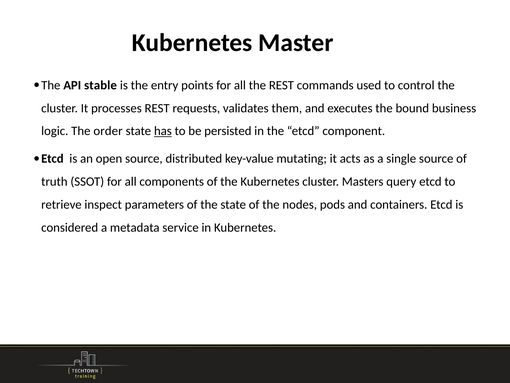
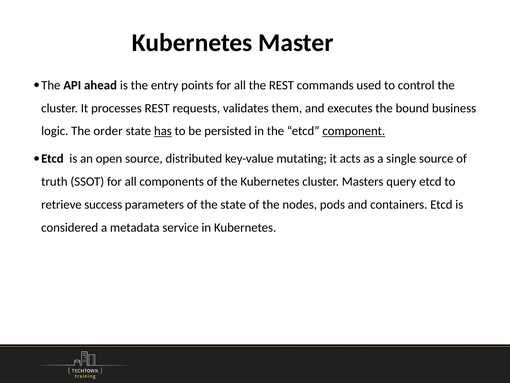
stable: stable -> ahead (101, 85)
component underline: none -> present (354, 131)
inspect: inspect -> success (103, 204)
